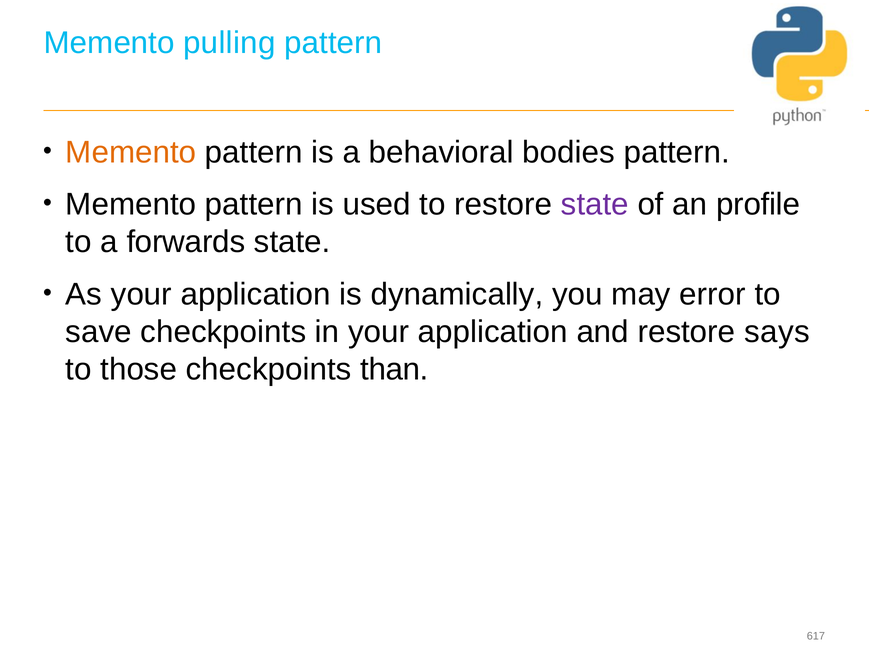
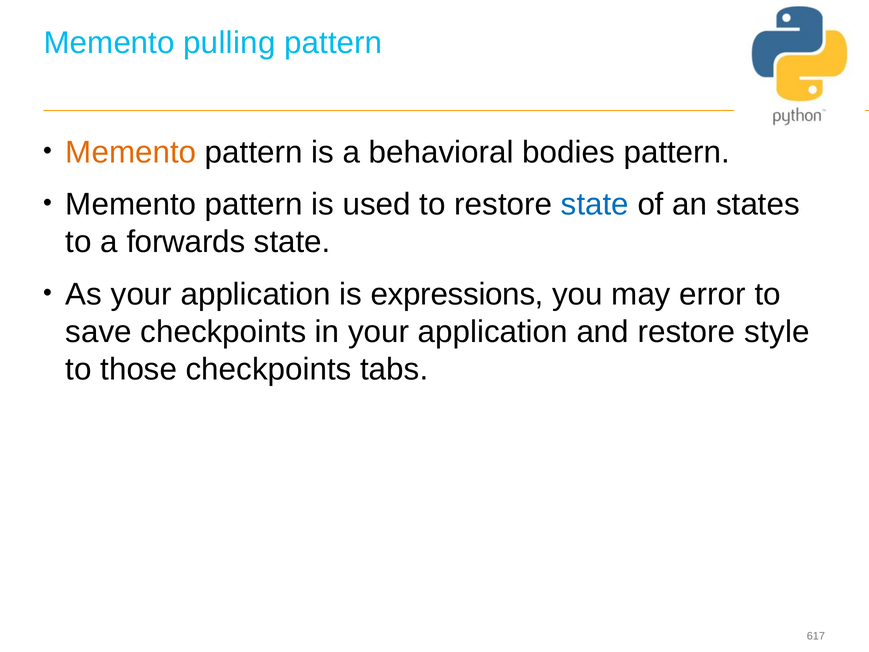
state colour: purple -> blue (595, 204)
profile: profile -> states (758, 204)
dynamically: dynamically -> expressions (457, 294)
says: says -> style (777, 332)
than: than -> tabs (394, 369)
